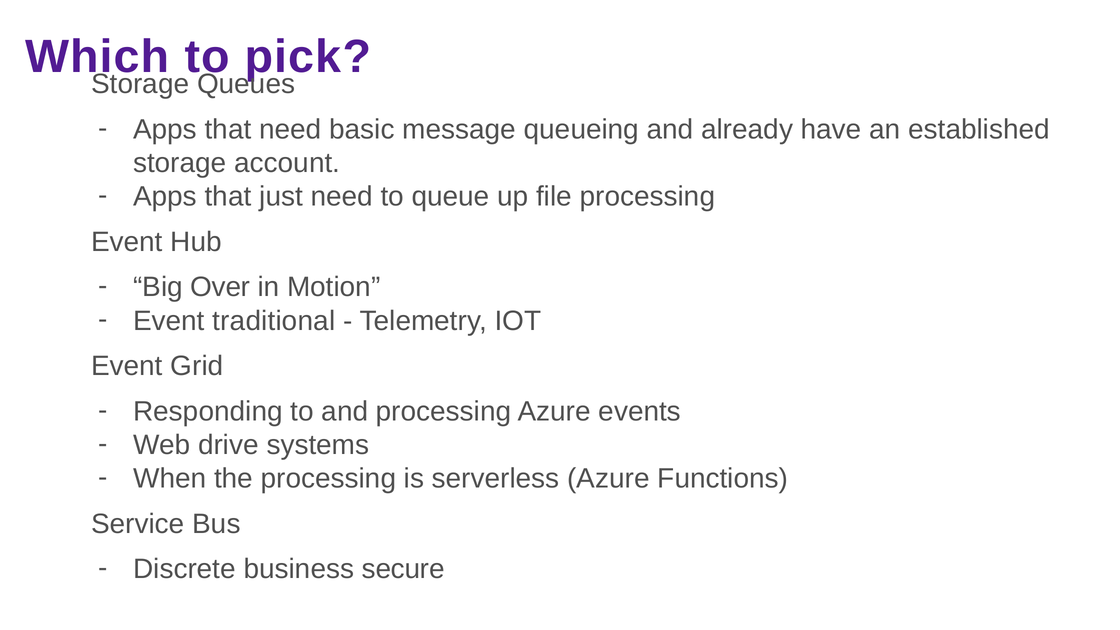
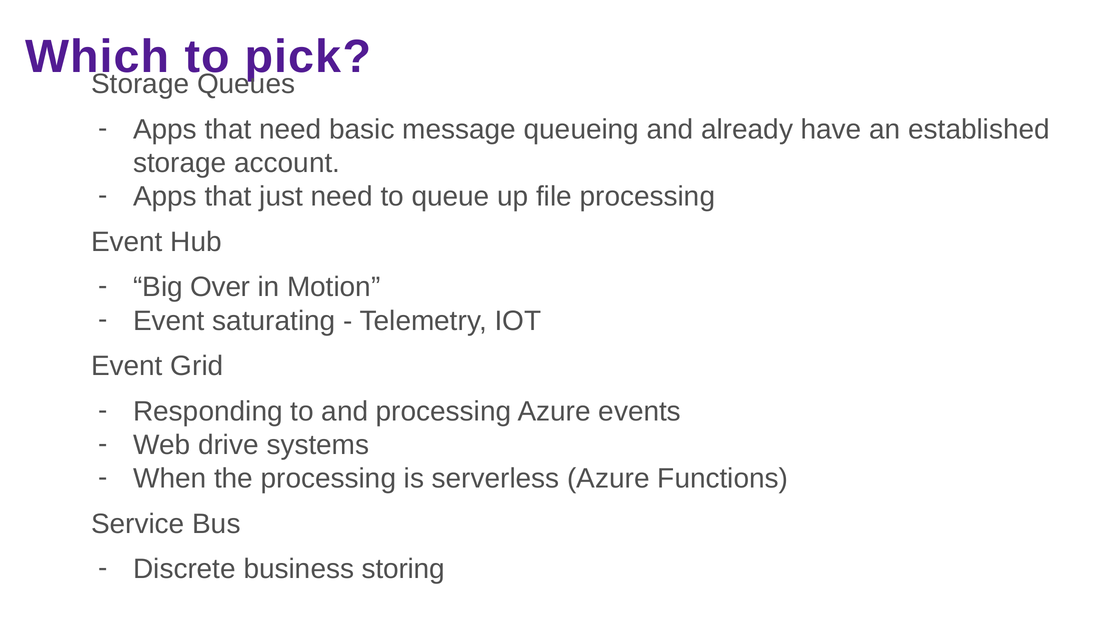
traditional: traditional -> saturating (274, 321)
secure: secure -> storing (403, 569)
